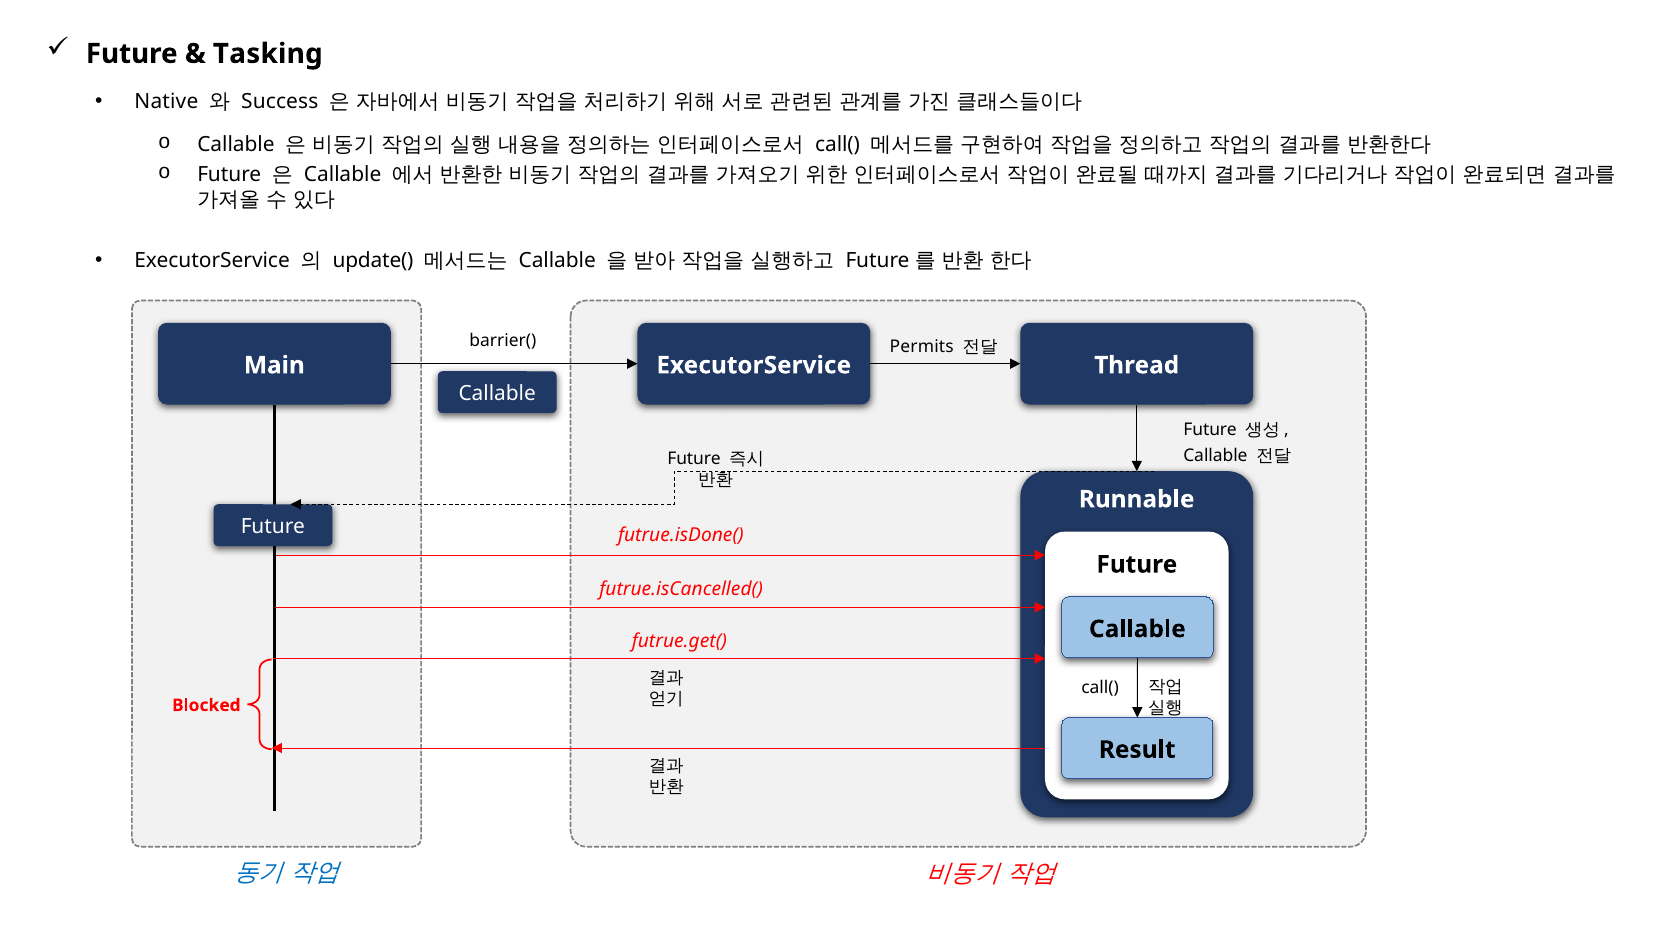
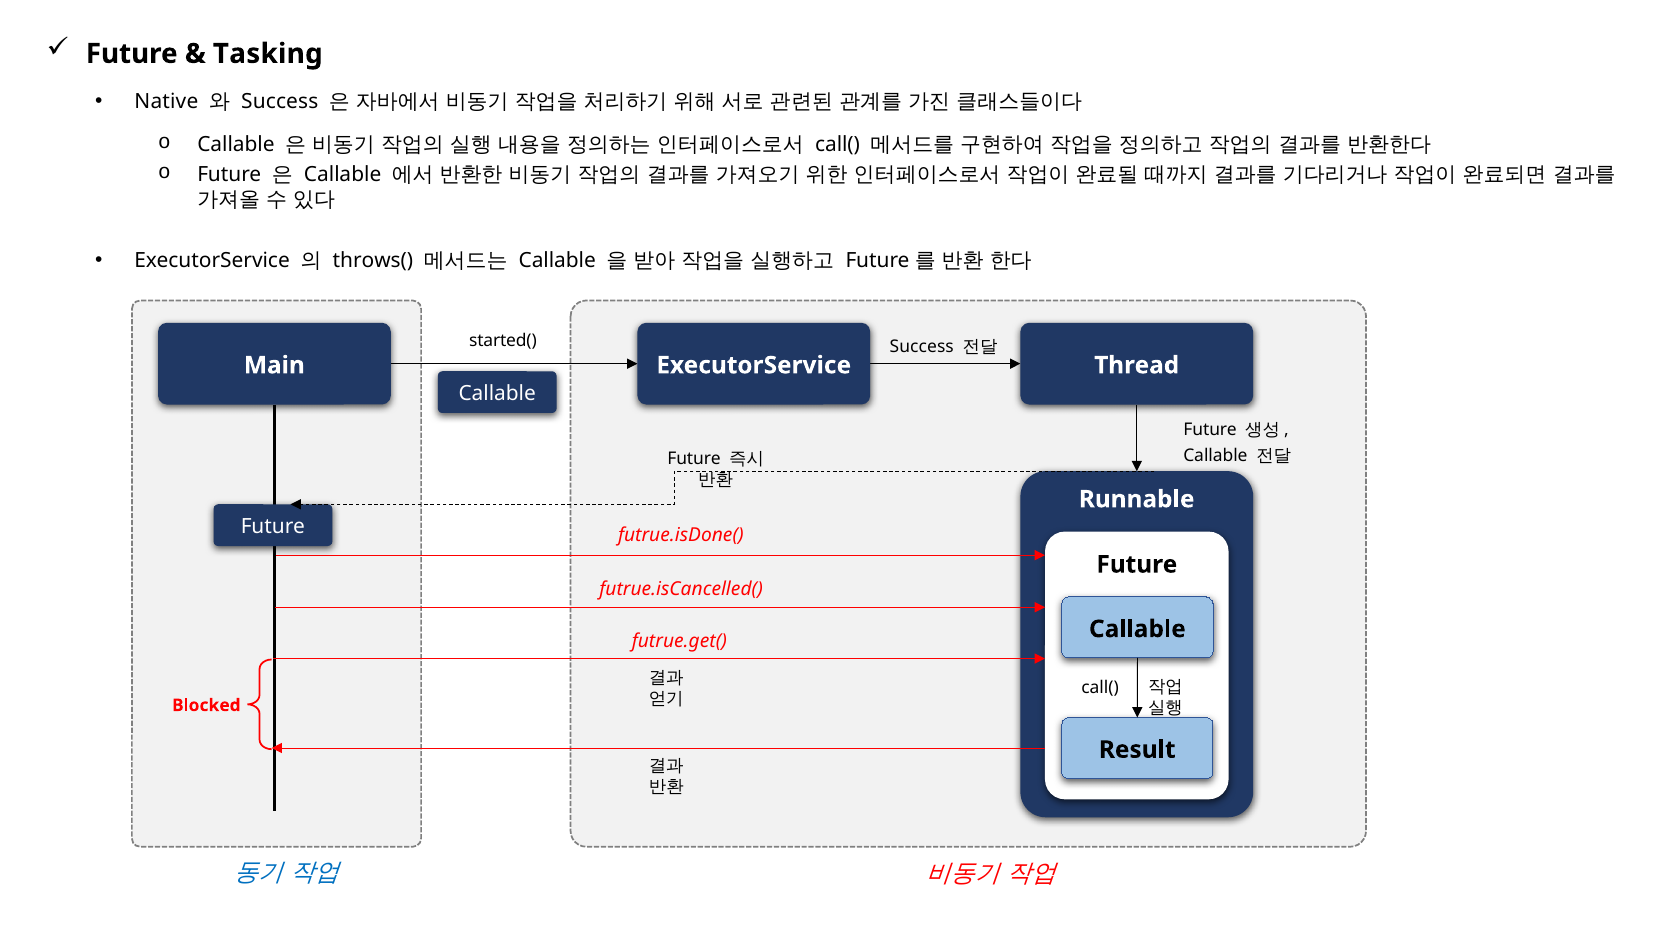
update(: update( -> throws( (373, 260)
barrier(: barrier( -> started( (503, 340)
Permits: Permits -> Success (922, 346)
